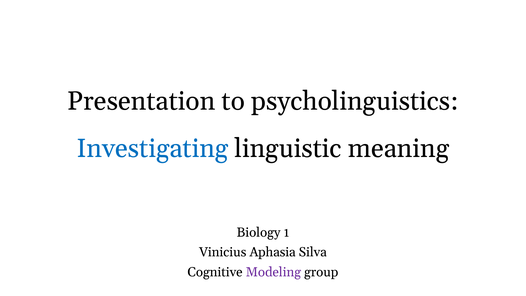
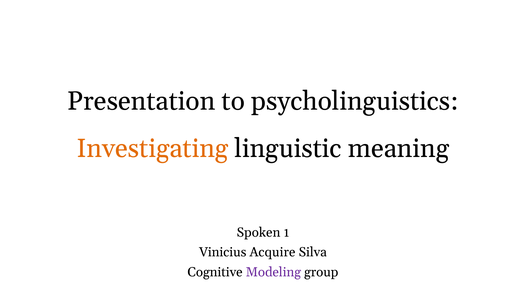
Investigating colour: blue -> orange (152, 148)
Biology: Biology -> Spoken (259, 233)
Aphasia: Aphasia -> Acquire (272, 252)
